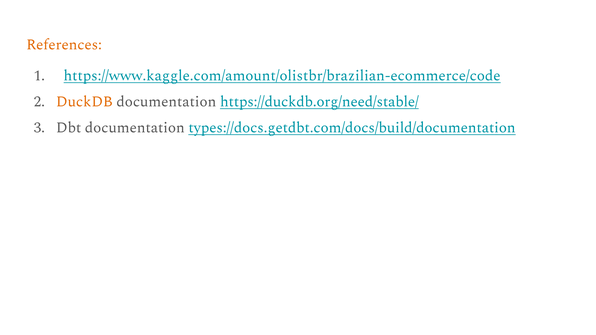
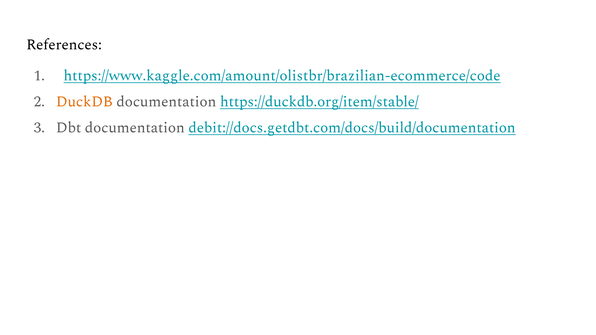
References colour: orange -> black (64, 45)
https://duckdb.org/need/stable/: https://duckdb.org/need/stable/ -> https://duckdb.org/item/stable/ (319, 102)
types://docs.getdbt.com/docs/build/documentation: types://docs.getdbt.com/docs/build/documentation -> debit://docs.getdbt.com/docs/build/documentation (352, 128)
